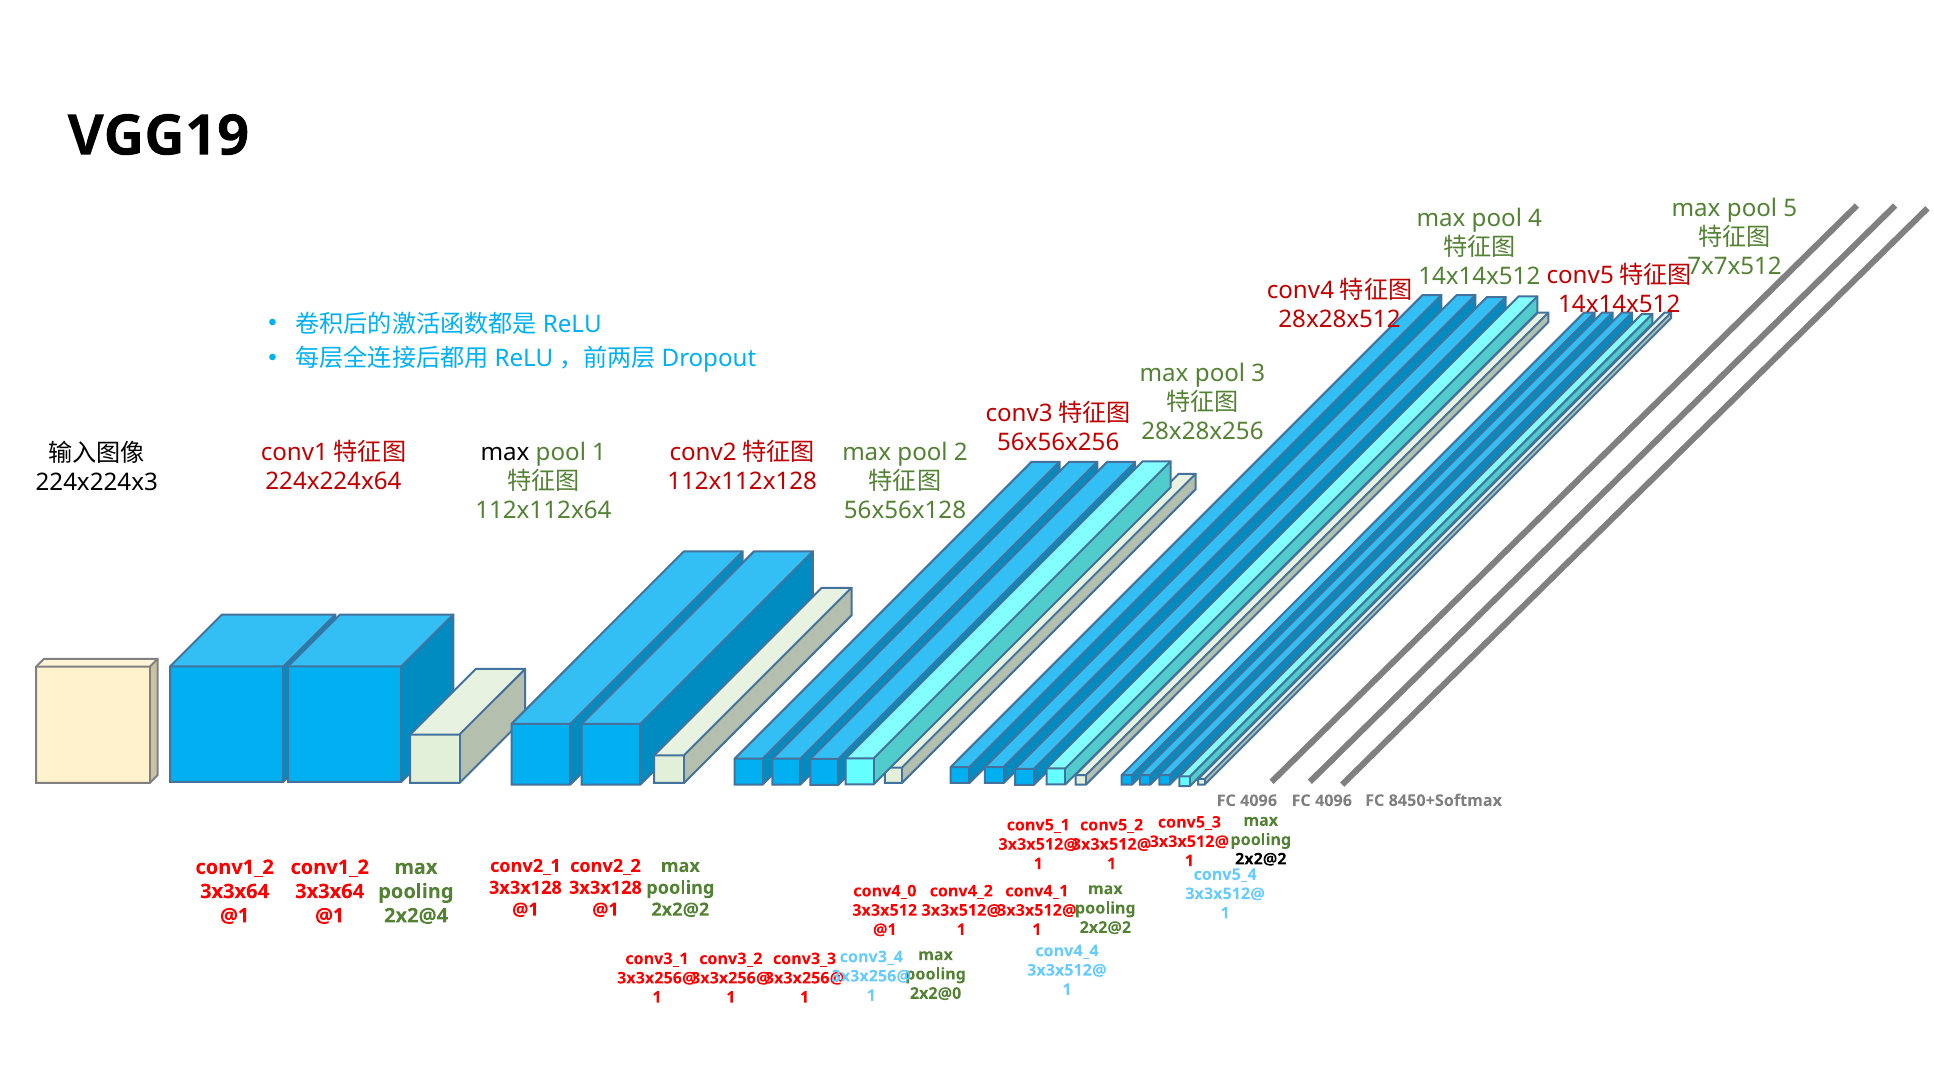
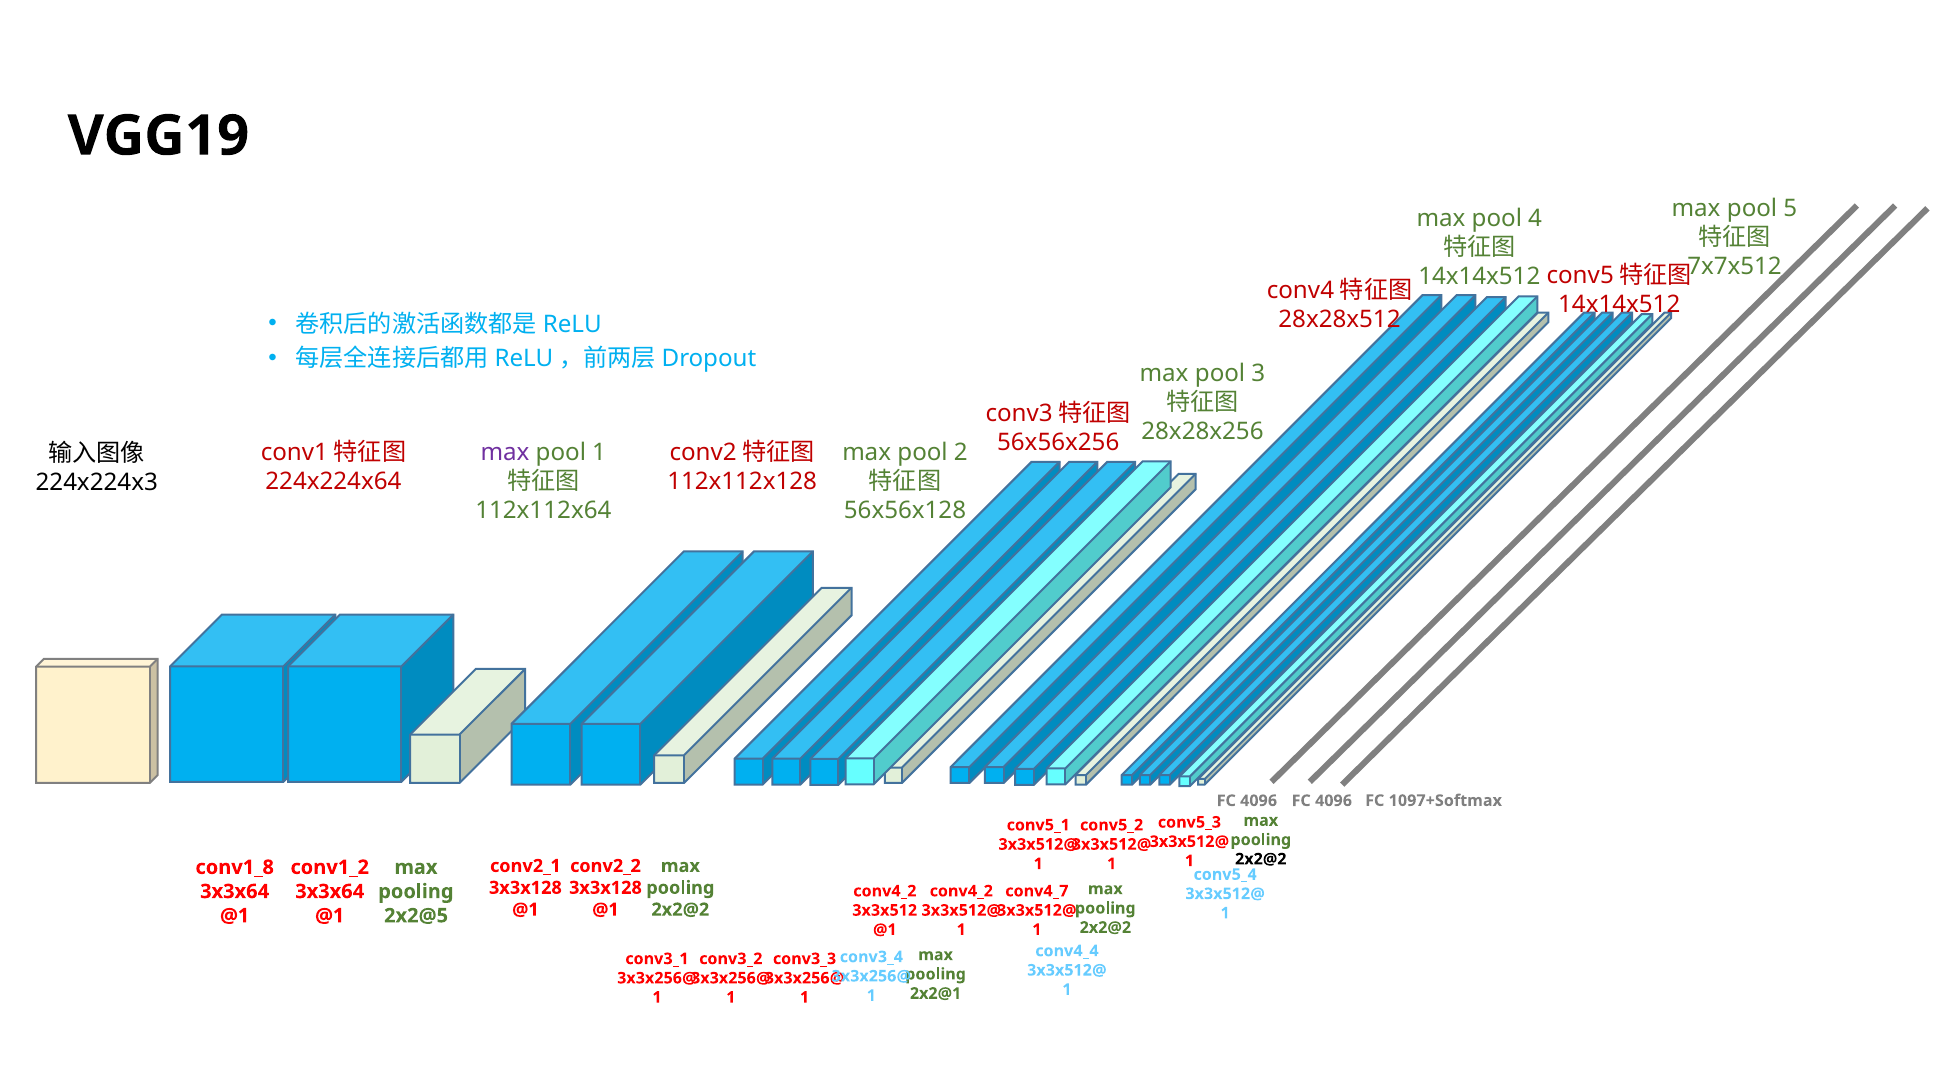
max colour: black -> purple (505, 452)
8450+Softmax: 8450+Softmax -> 1097+Softmax (1445, 801)
conv1_2: conv1_2 -> conv1_8 (235, 867)
conv4_0: conv4_0 -> conv4_2 (885, 891)
conv4_1: conv4_1 -> conv4_7 (1037, 891)
2x2@4: 2x2@4 -> 2x2@5 (416, 916)
2x2@0: 2x2@0 -> 2x2@1 (936, 993)
